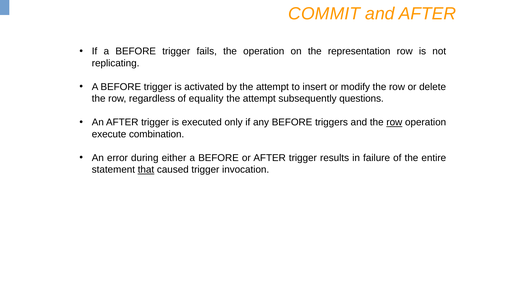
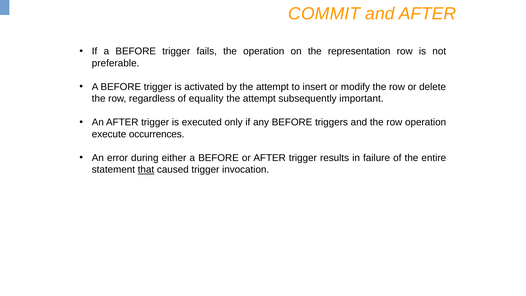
replicating: replicating -> preferable (116, 63)
questions: questions -> important (361, 99)
row underline: present -> none (394, 122)
combination: combination -> occurrences (157, 134)
